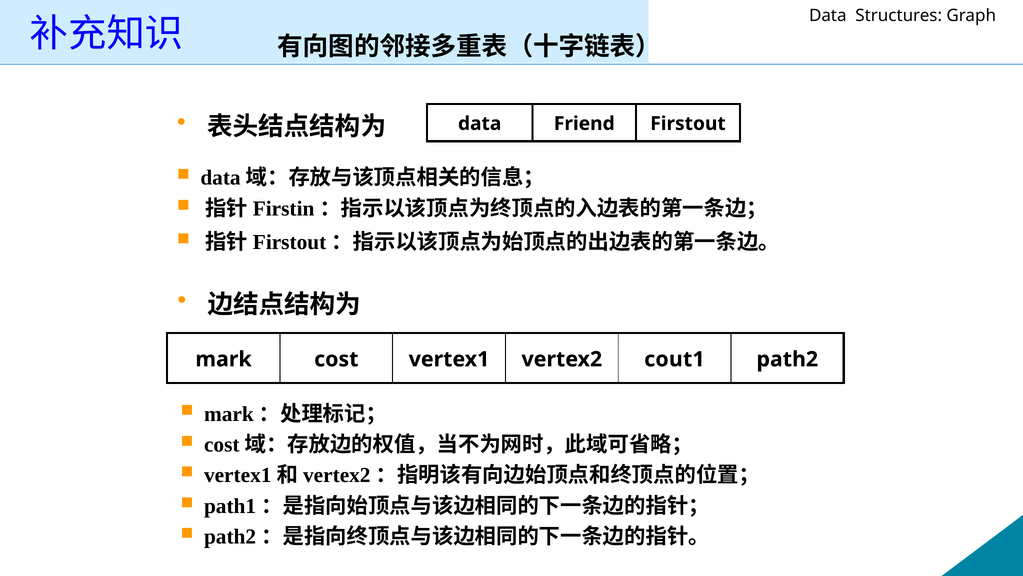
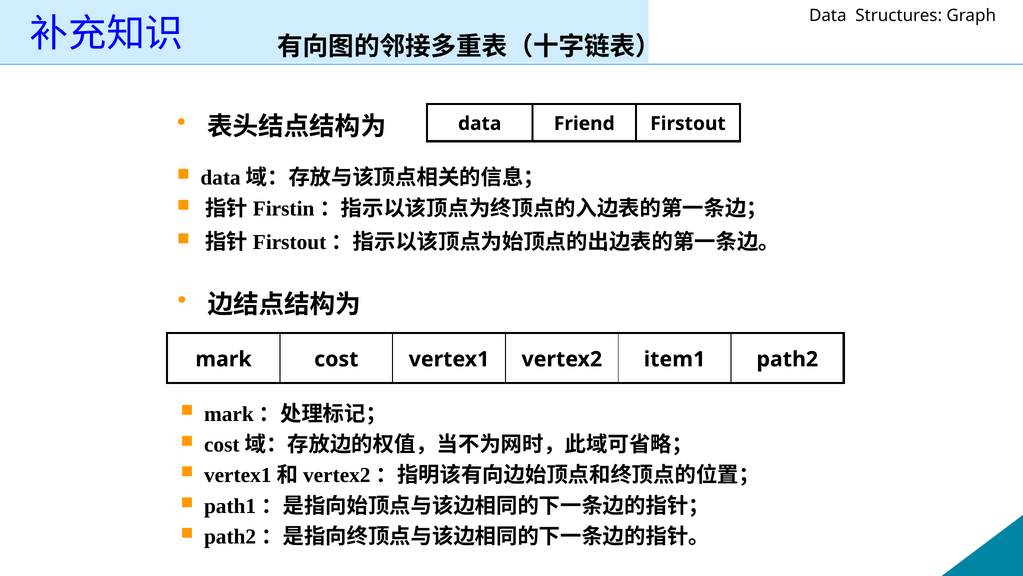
cout1: cout1 -> item1 (675, 359)
